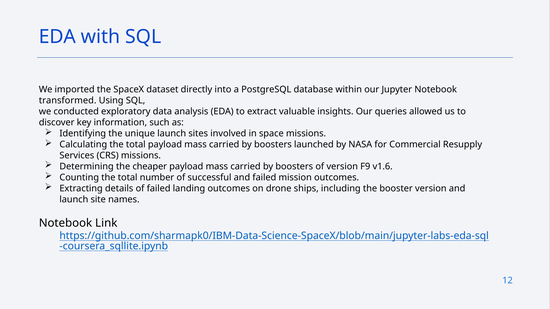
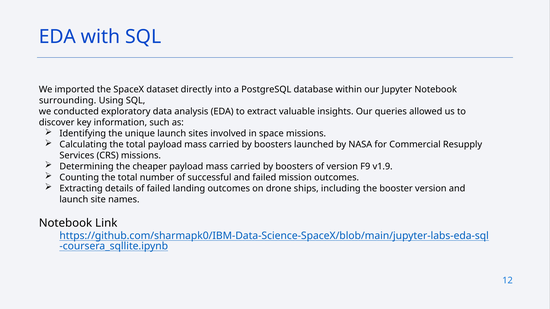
transformed: transformed -> surrounding (68, 101)
v1.6: v1.6 -> v1.9 (383, 167)
